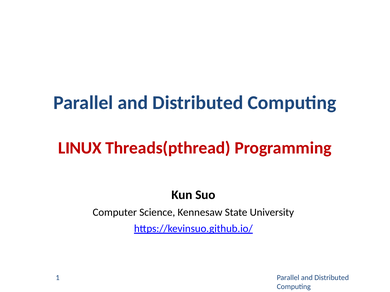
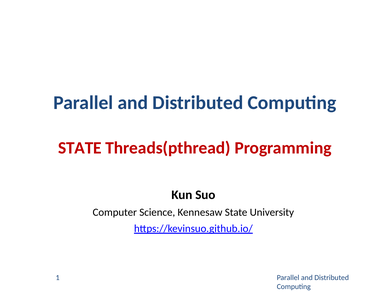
LINUX: LINUX -> STATE (80, 148)
